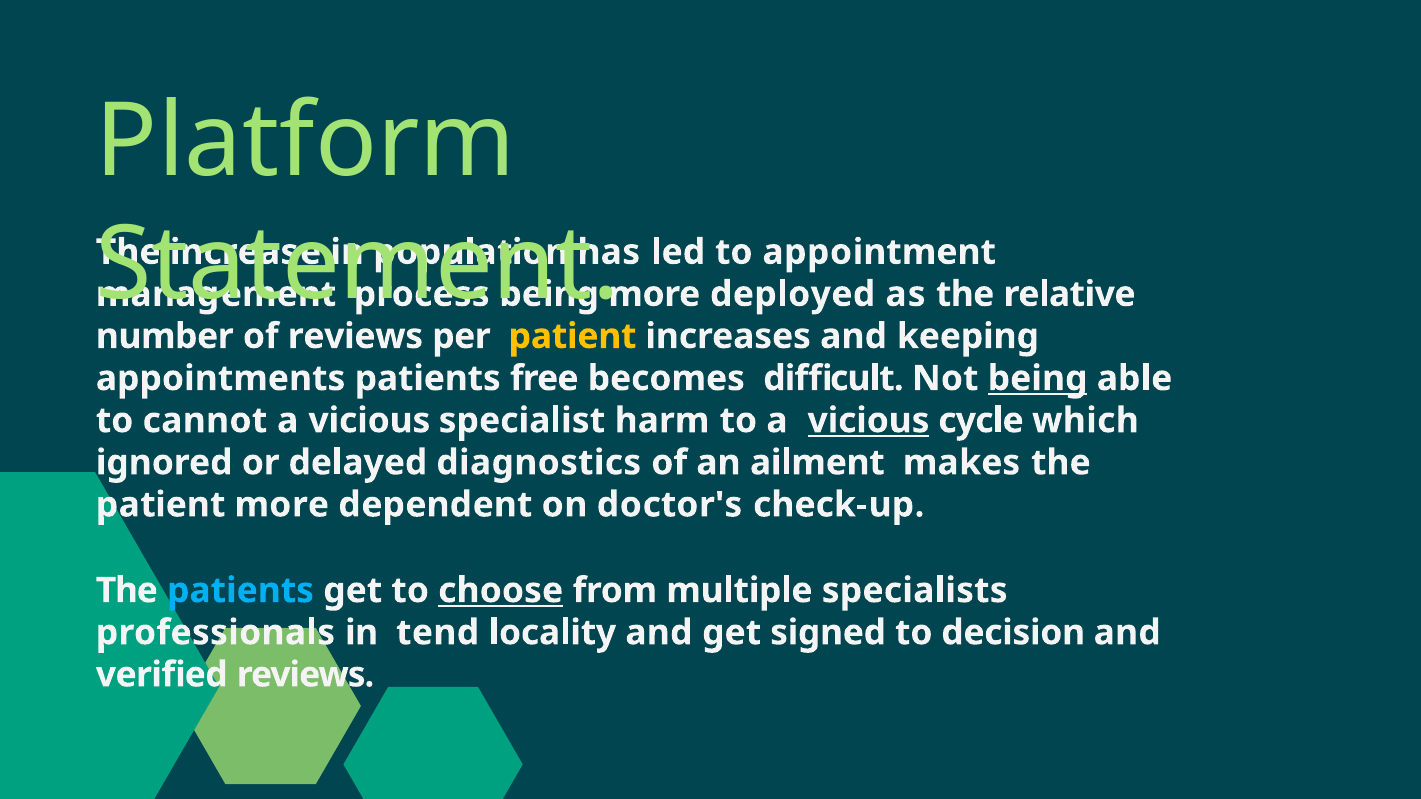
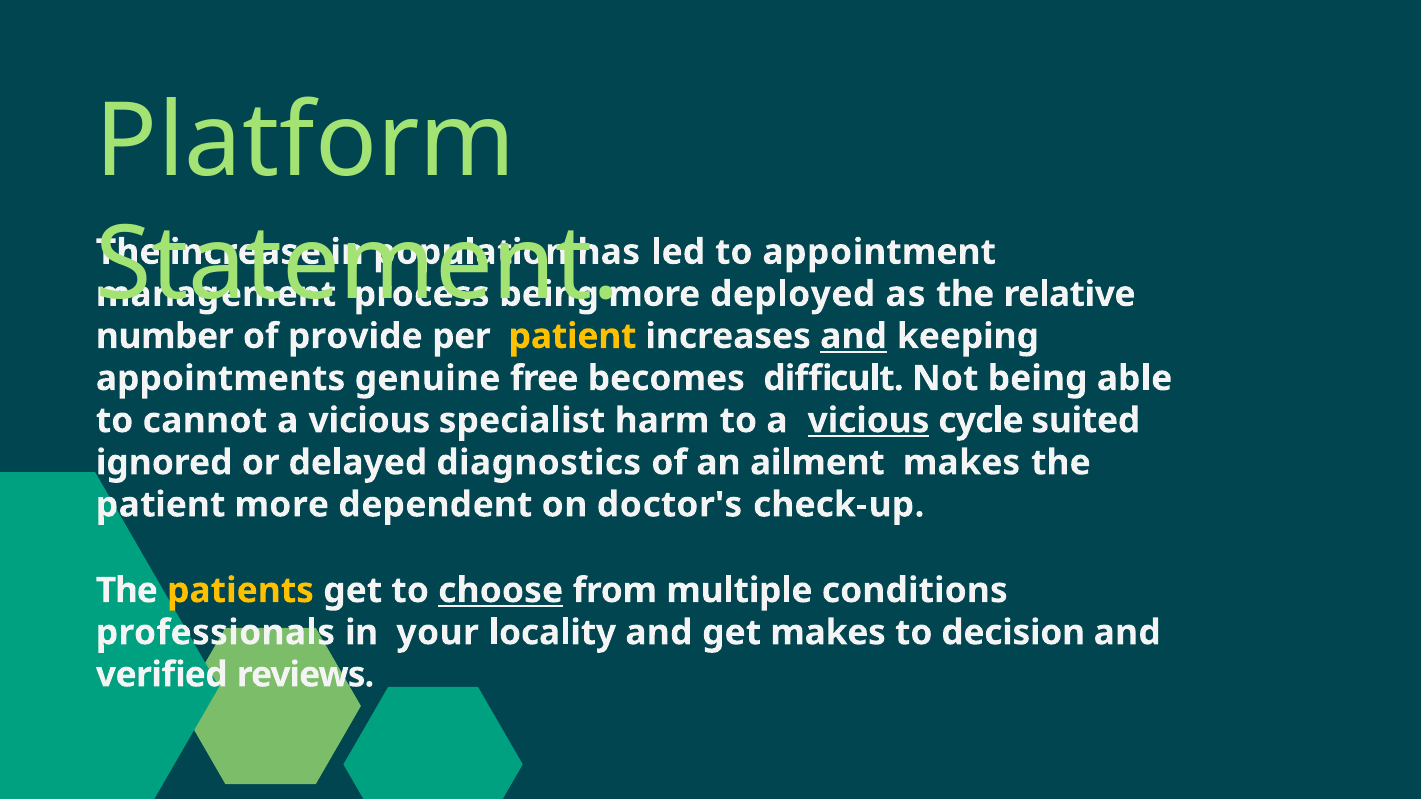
of reviews: reviews -> provide (355, 336)
and underline: none -> present (854, 336)
appointments patients: patients -> genuine (428, 379)
being underline: present -> none (1038, 379)
which: which -> suited (1086, 421)
patients colour: light blue -> yellow (241, 591)
specialists: specialists -> conditions (915, 591)
tend: tend -> your (438, 633)
get signed: signed -> makes (828, 633)
